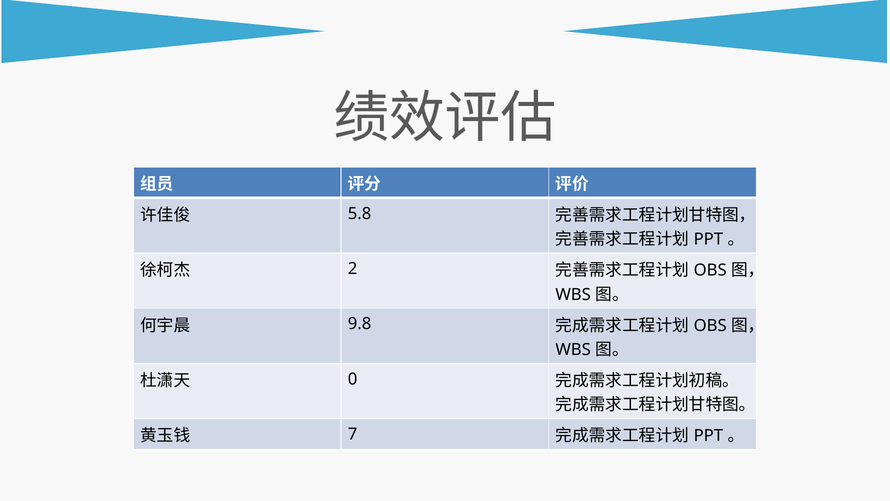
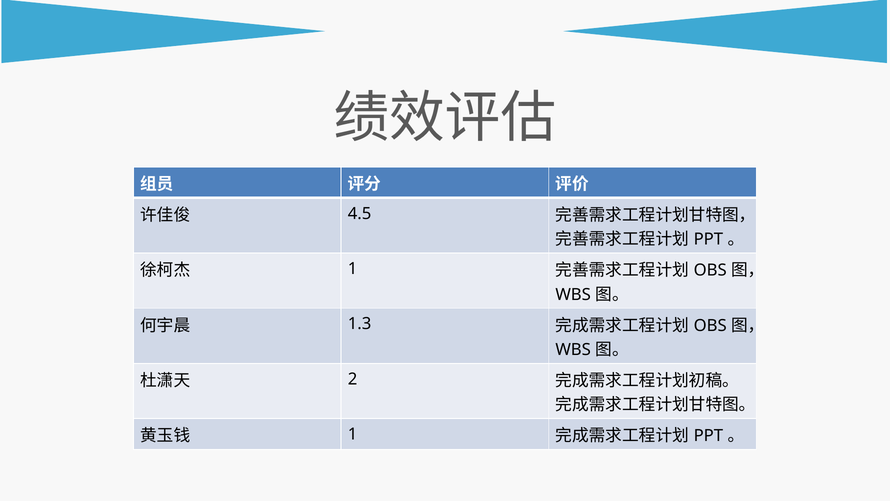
5.8: 5.8 -> 4.5 (360, 213)
2: 2 -> 1 (353, 268)
9.8: 9.8 -> 1.3 (360, 324)
0: 0 -> 2 (353, 379)
7: 7 -> 1 (353, 434)
